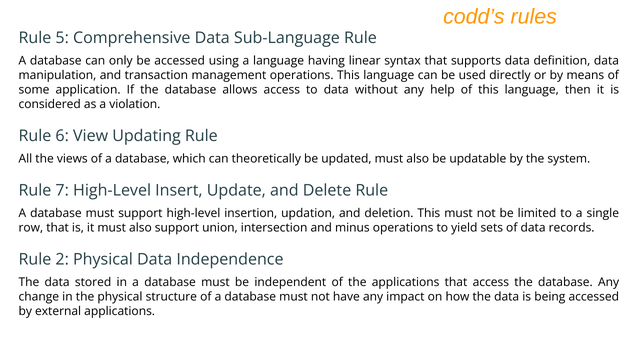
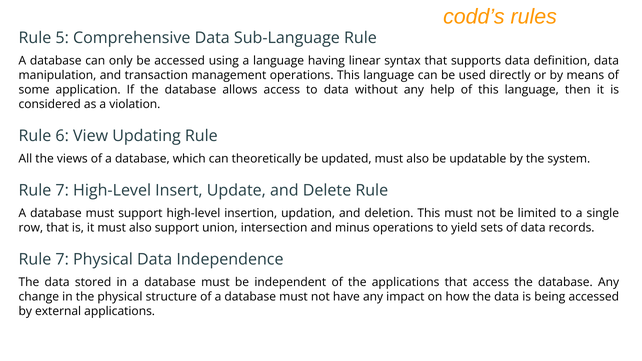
2: 2 -> 7 (62, 260)
